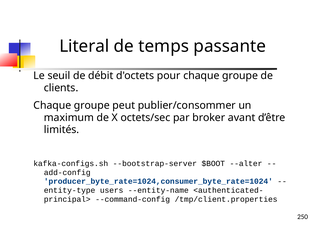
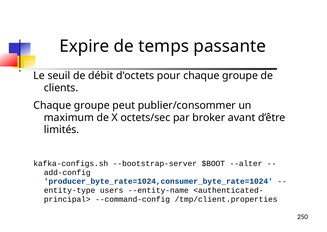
Literal: Literal -> Expire (84, 46)
